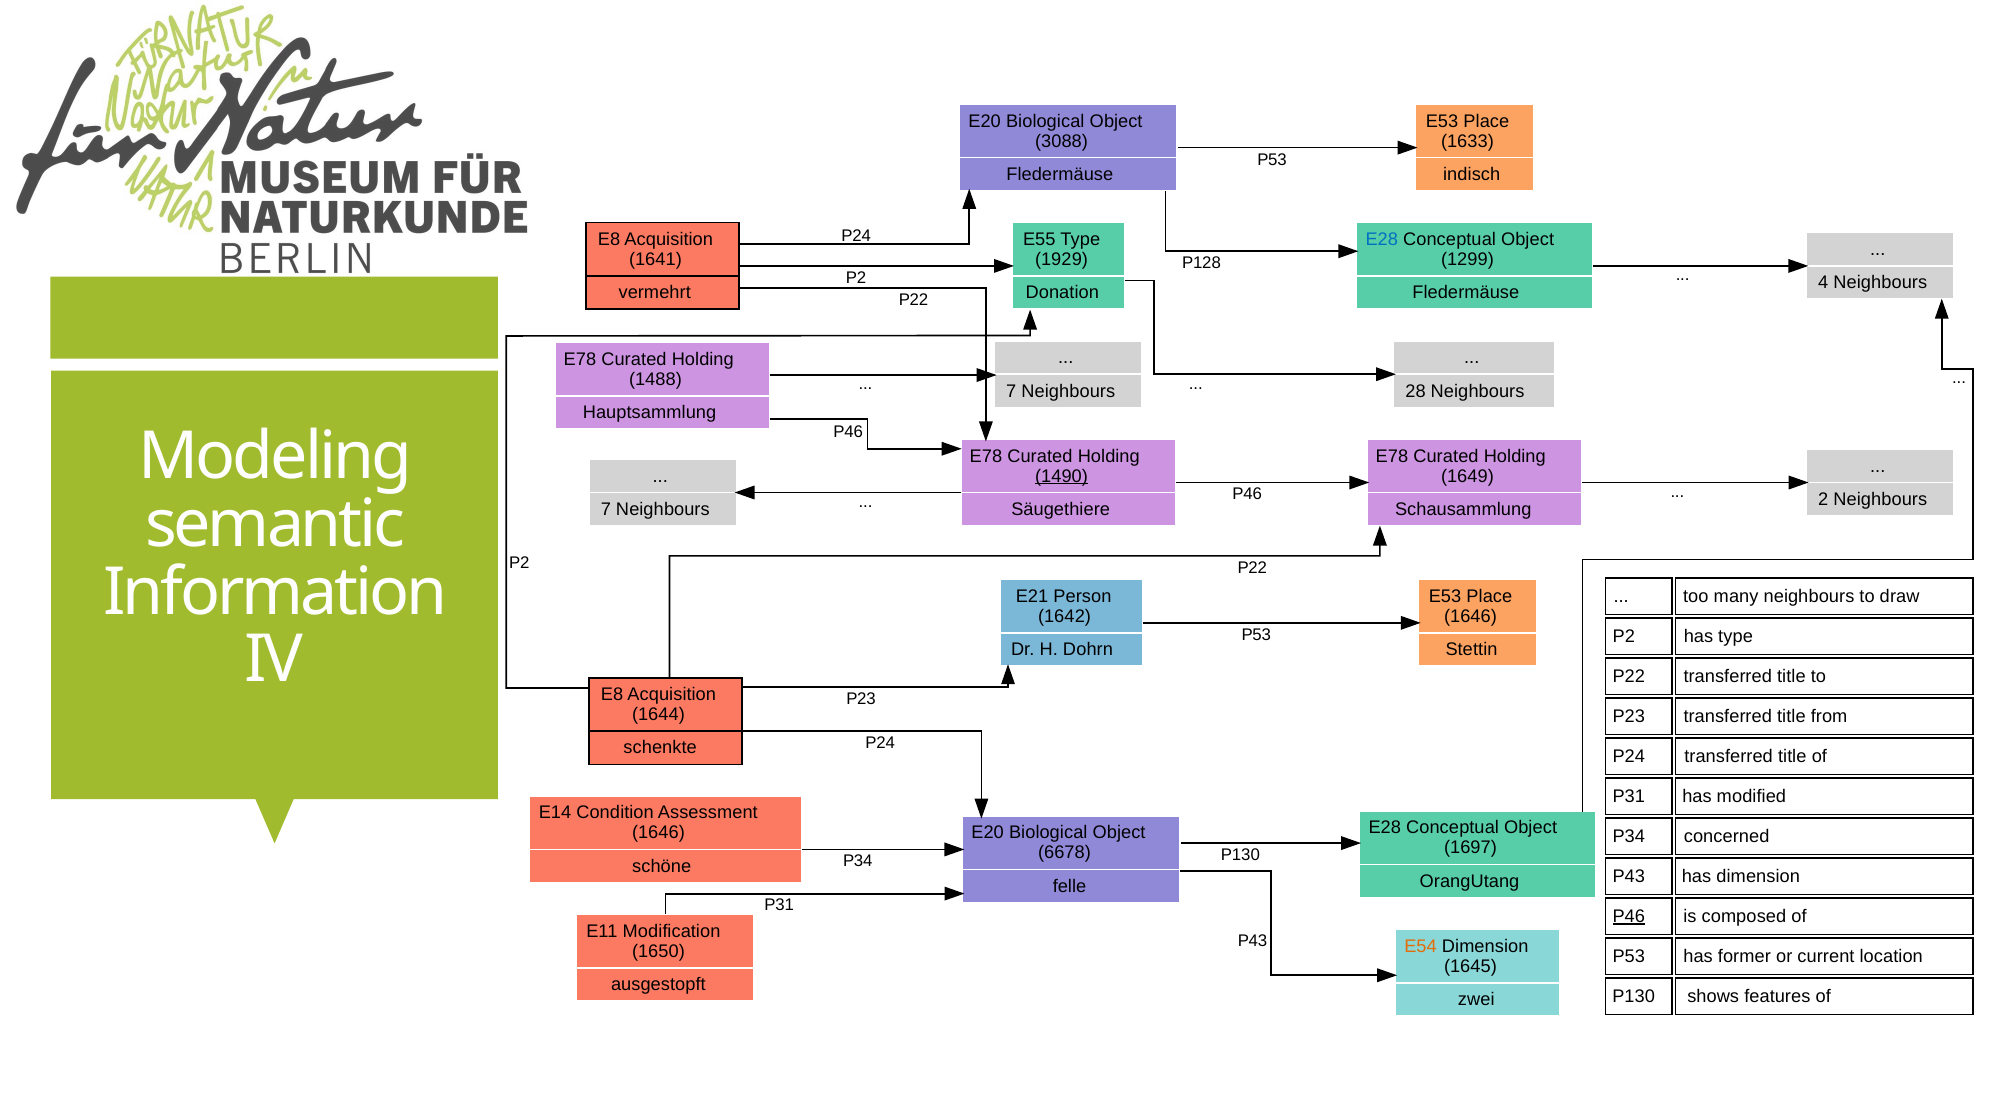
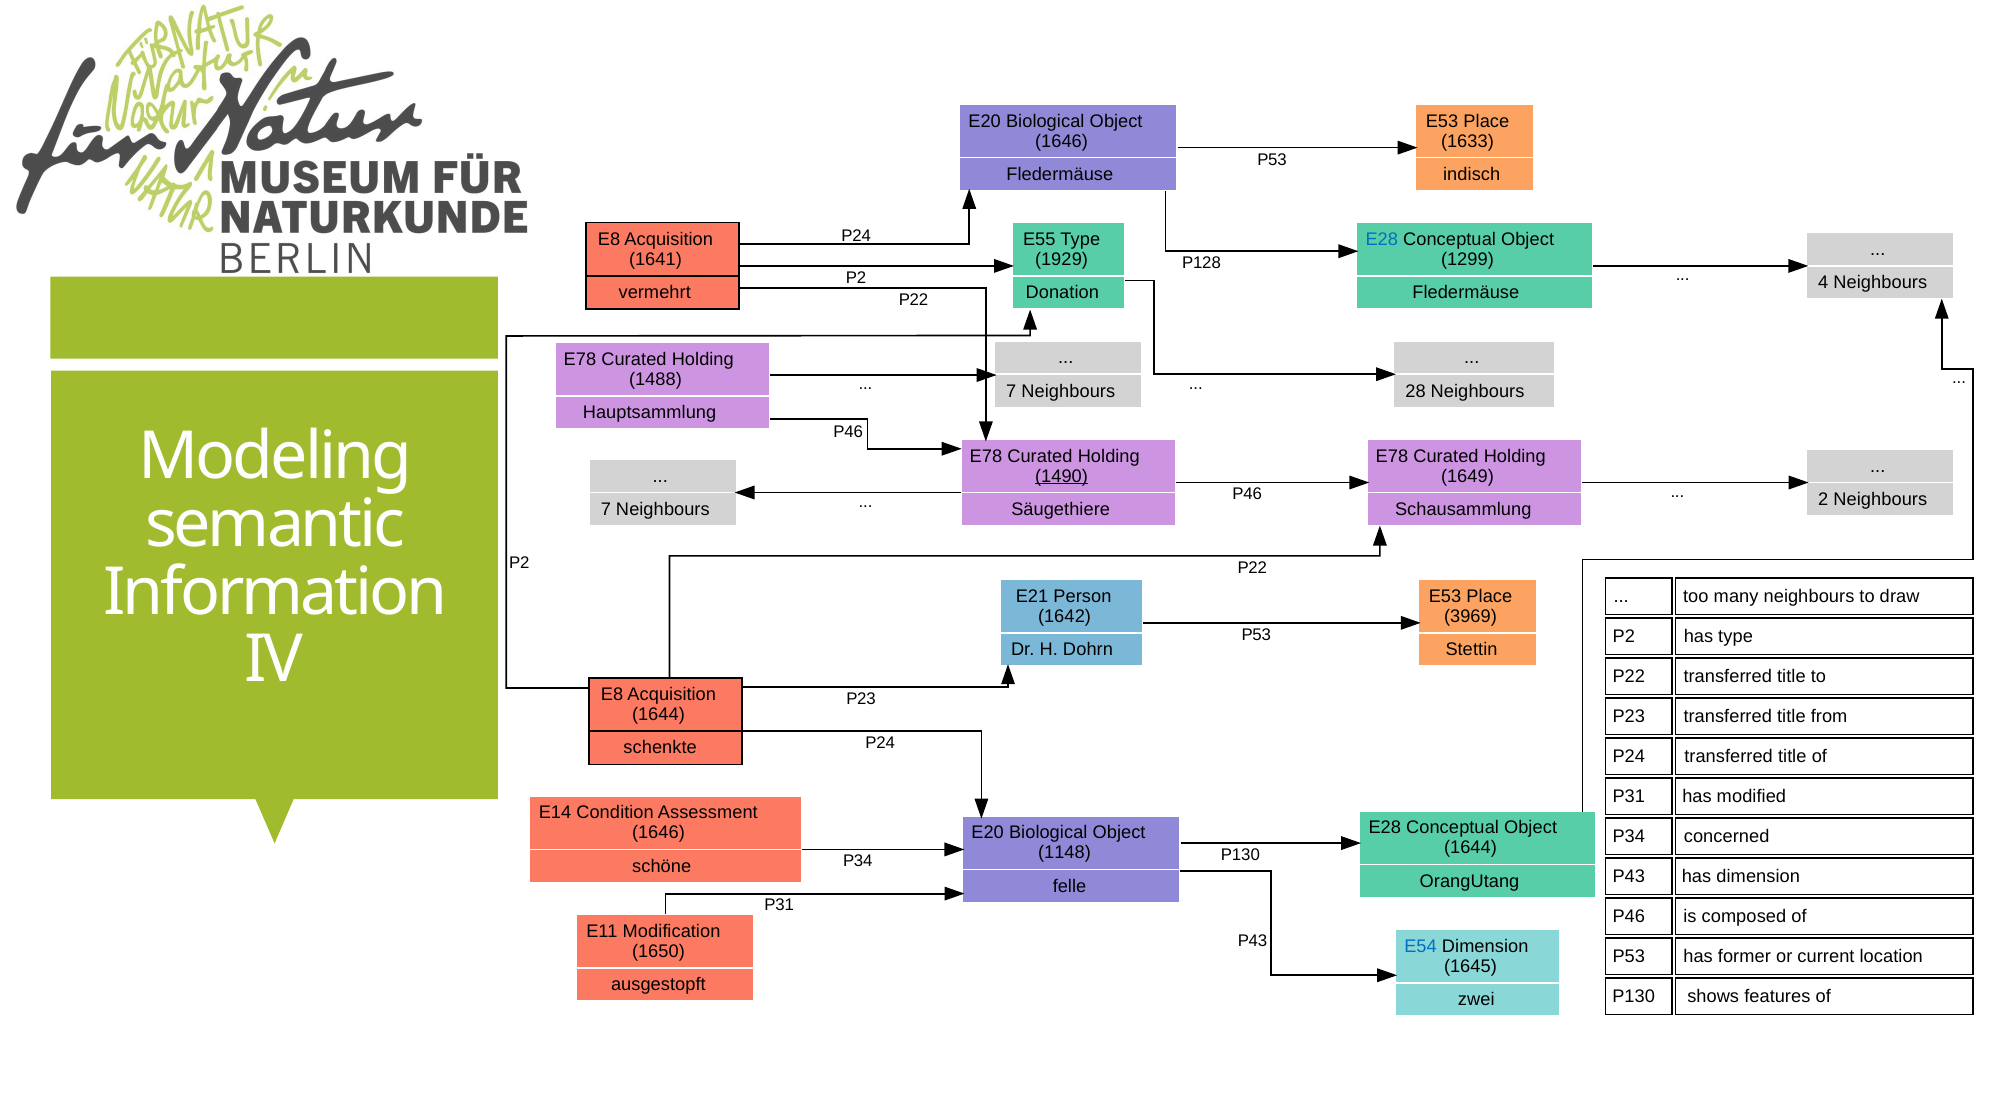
3088: 3088 -> 1646 (1061, 141)
1646: 1646 -> 3969 (1470, 616)
1697: 1697 -> 1644 (1470, 847)
6678: 6678 -> 1148 (1064, 852)
P46 underline: present -> none (1629, 916)
E54 colour: orange -> blue (1420, 946)
